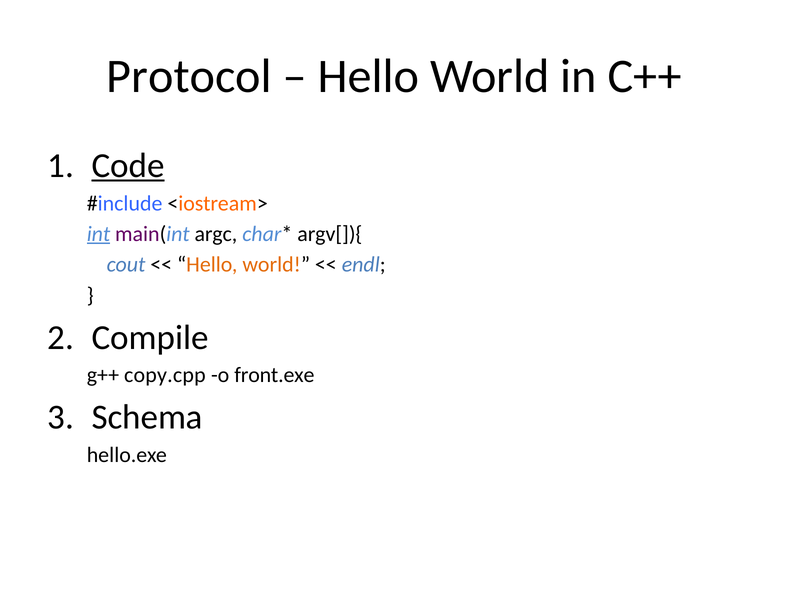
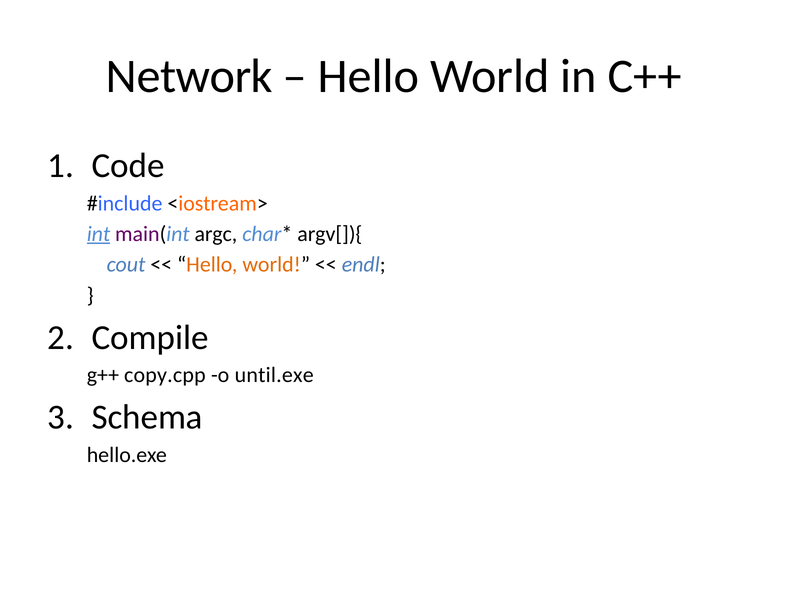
Protocol: Protocol -> Network (189, 76)
Code underline: present -> none (128, 166)
front.exe: front.exe -> until.exe (274, 375)
